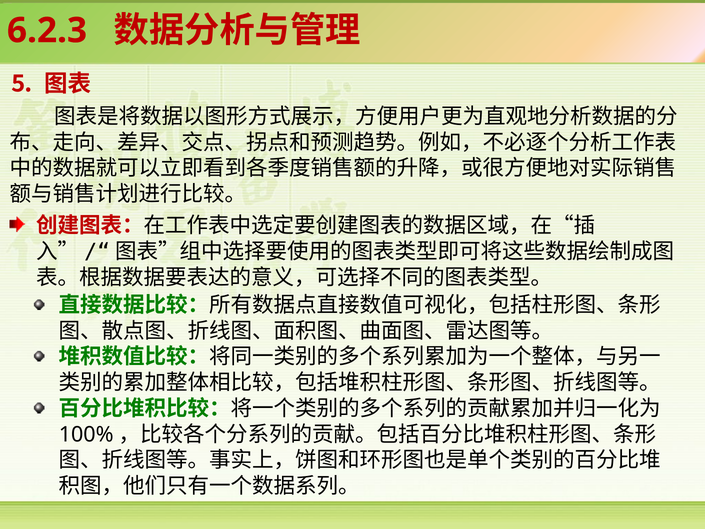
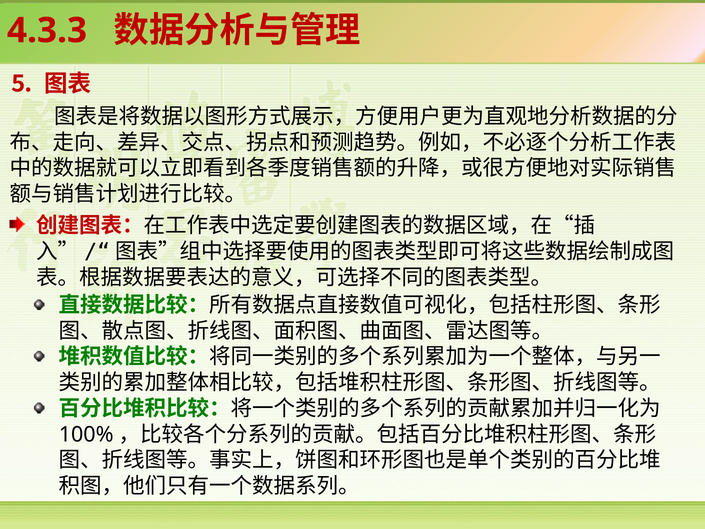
6.2.3: 6.2.3 -> 4.3.3 (47, 31)
